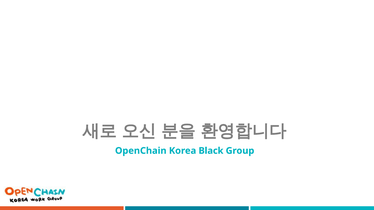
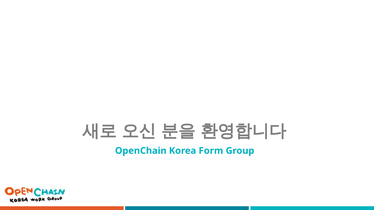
Black: Black -> Form (211, 151)
